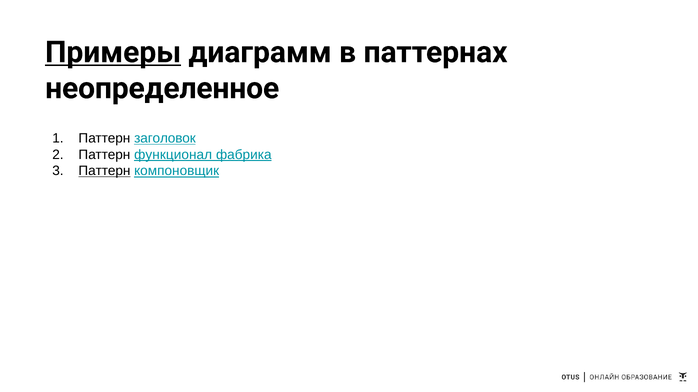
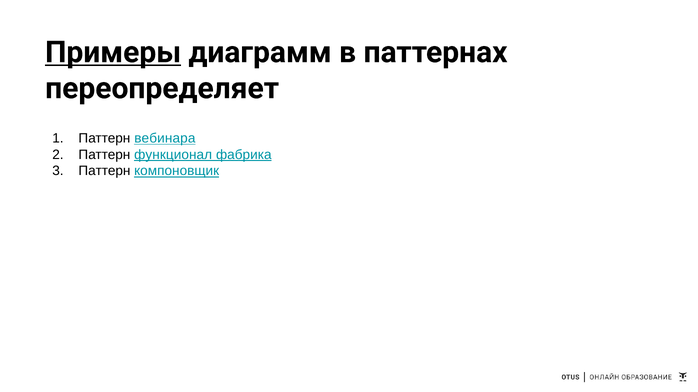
неопределенное: неопределенное -> переопределяет (162, 88)
заголовок: заголовок -> вебинара (165, 139)
Паттерн underline: present -> none (104, 171)
